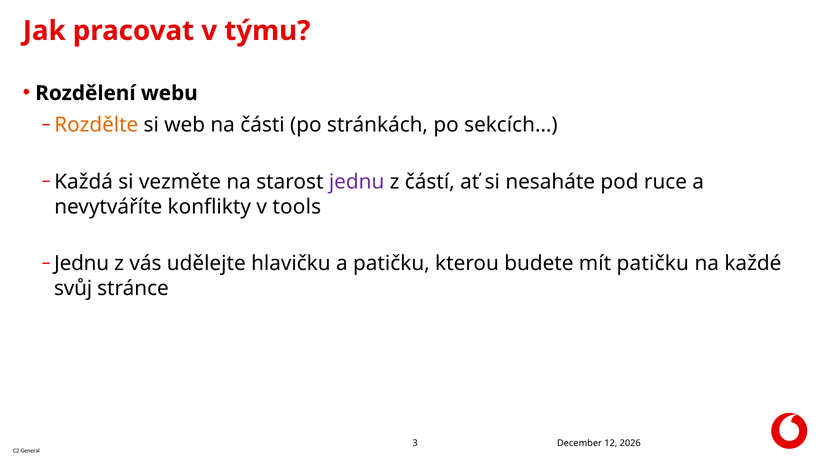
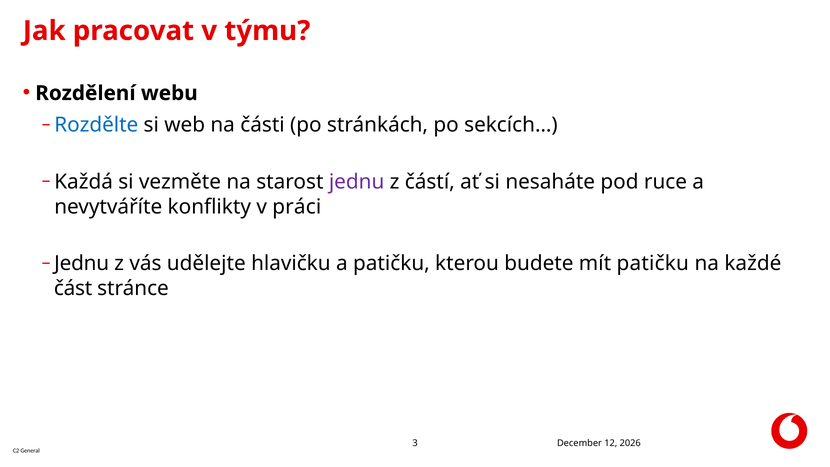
Rozdělte colour: orange -> blue (96, 125)
tools: tools -> práci (297, 207)
svůj: svůj -> část (73, 288)
